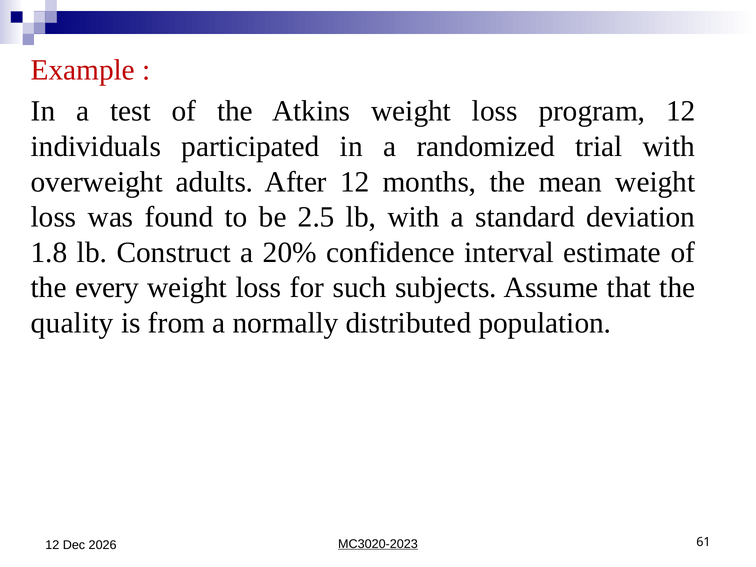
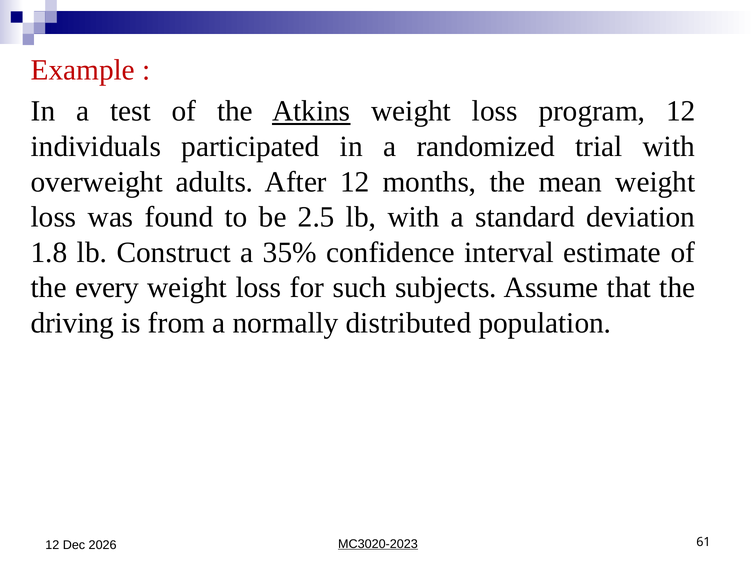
Atkins underline: none -> present (311, 111)
20%: 20% -> 35% (290, 252)
quality: quality -> driving (72, 323)
